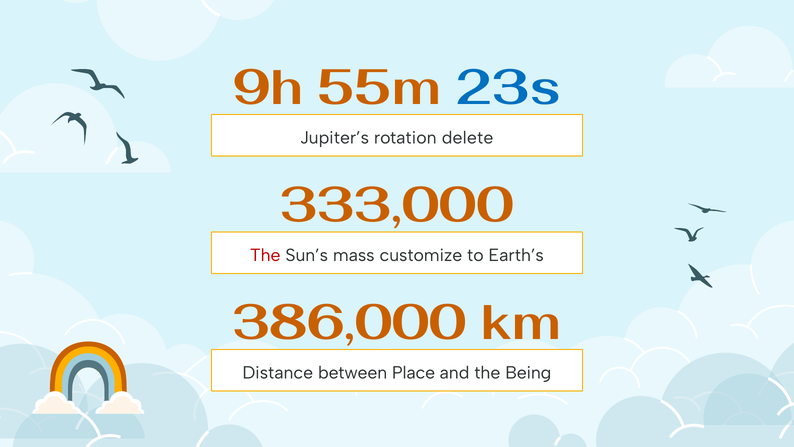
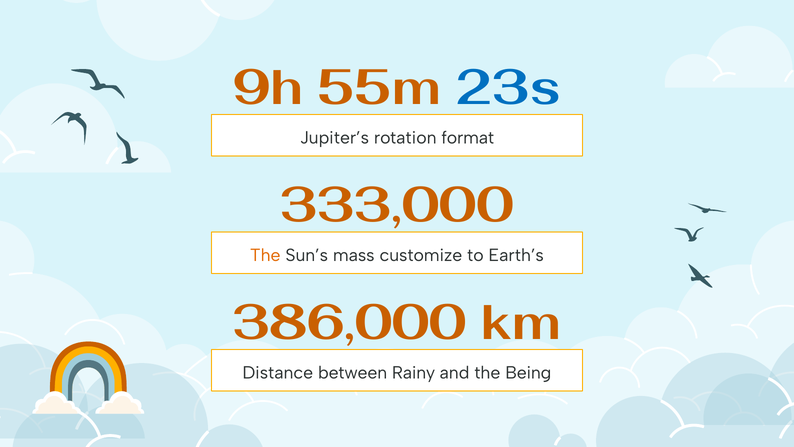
delete: delete -> format (468, 138)
The colour: red -> orange (265, 255)
Place: Place -> Rainy (414, 373)
